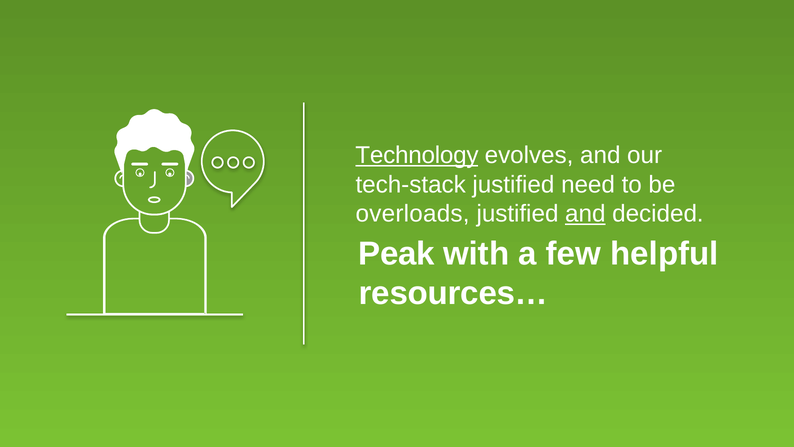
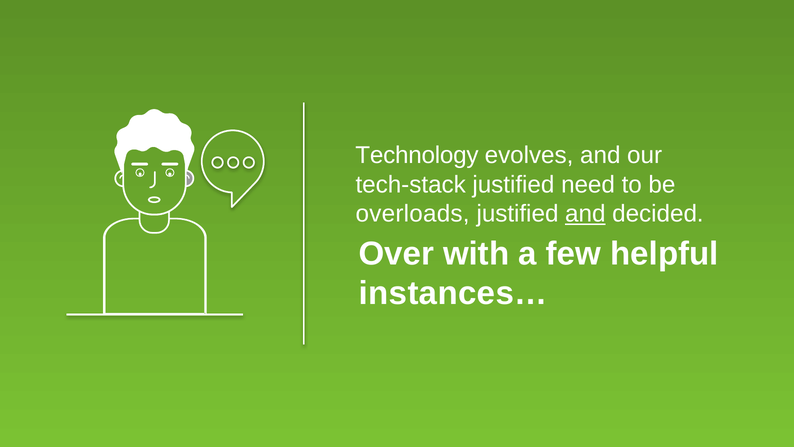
Technology underline: present -> none (417, 155)
Peak: Peak -> Over (396, 253)
resources…: resources… -> instances… (453, 293)
